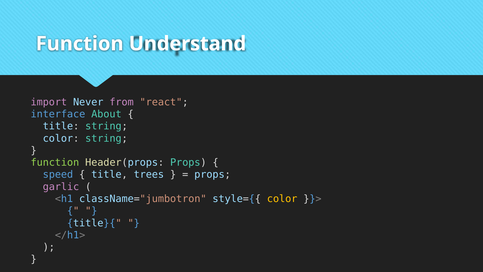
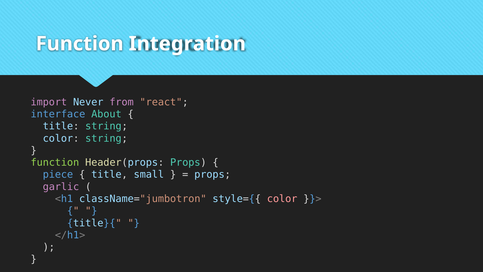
Understand: Understand -> Integration (187, 44)
speed: speed -> piece (58, 174)
trees: trees -> small (149, 174)
color colour: yellow -> pink (282, 199)
